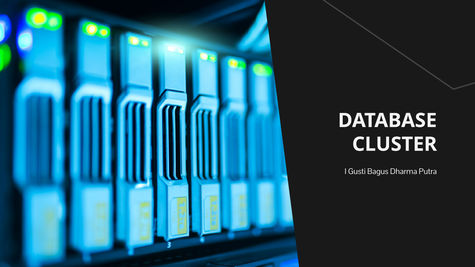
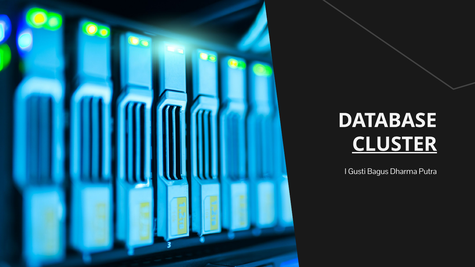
CLUSTER underline: none -> present (395, 144)
